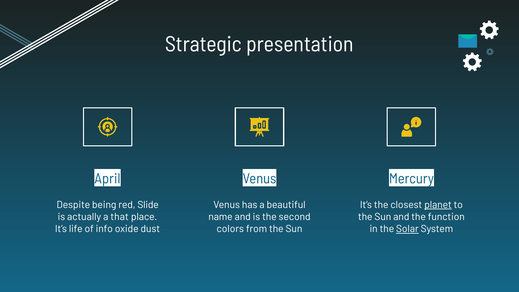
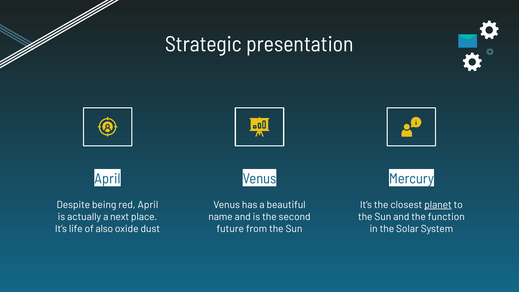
red Slide: Slide -> April (148, 205)
that: that -> next (120, 217)
info: info -> also (104, 229)
colors: colors -> future (230, 229)
Solar underline: present -> none (407, 229)
